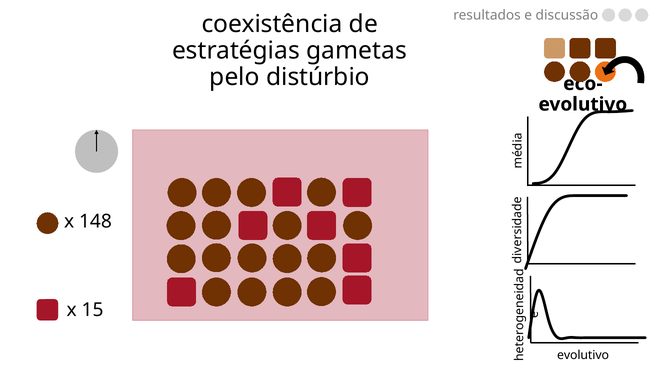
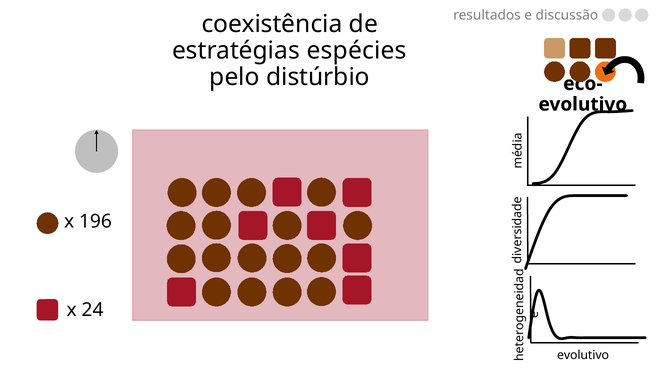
gametas: gametas -> espécies (357, 51)
148: 148 -> 196 (95, 221)
15: 15 -> 24 (93, 310)
